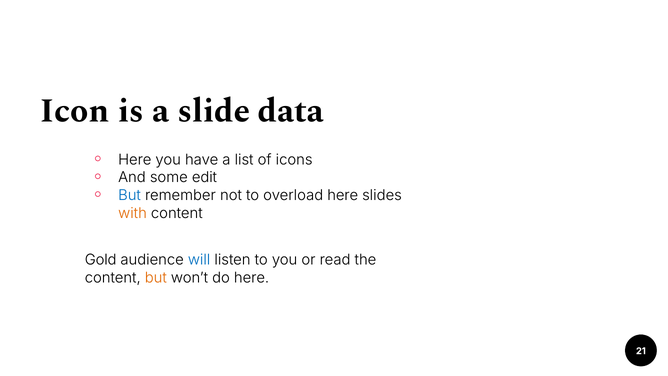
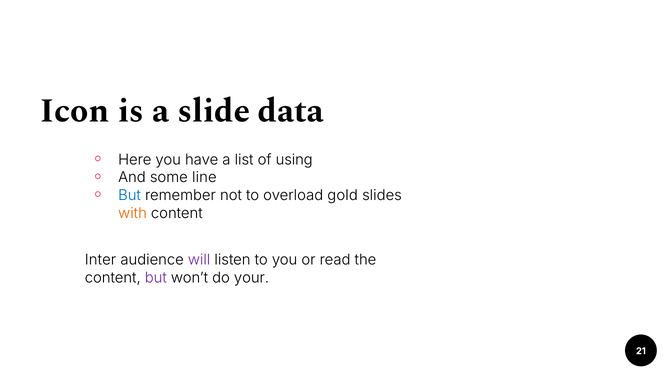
icons: icons -> using (294, 160)
edit: edit -> line (204, 177)
overload here: here -> gold (343, 195)
Gold: Gold -> Inter (100, 260)
will colour: blue -> purple (199, 260)
but colour: orange -> purple (156, 278)
do here: here -> your (252, 278)
